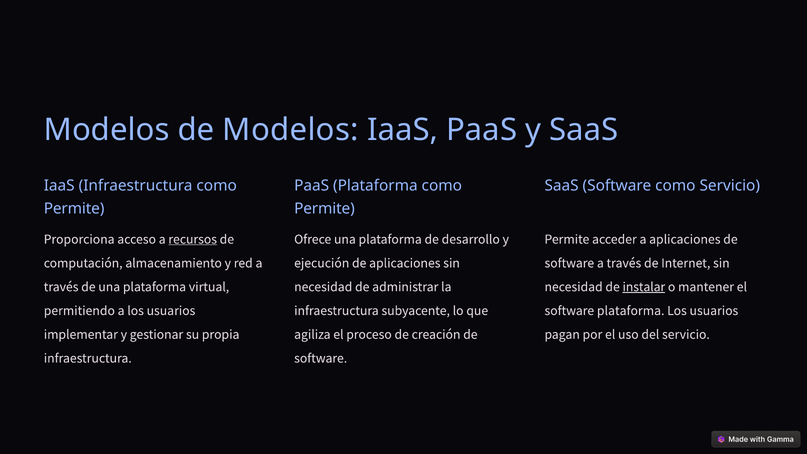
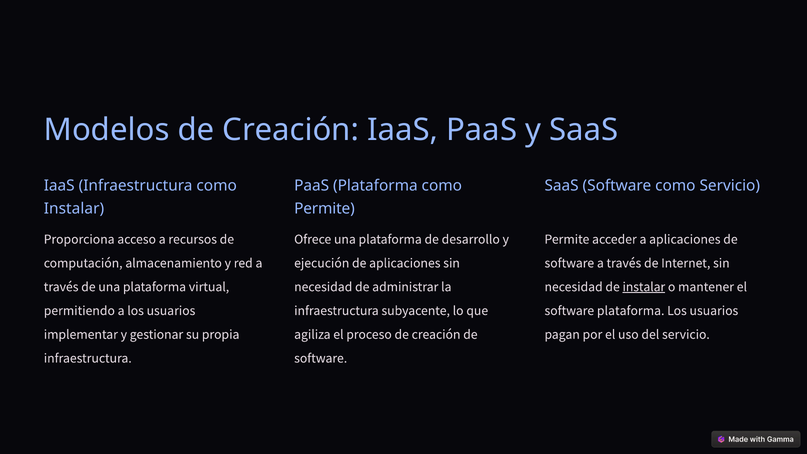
Modelos de Modelos: Modelos -> Creación (291, 130)
Permite: Permite -> Instalar (74, 209)
recursos underline: present -> none (193, 240)
